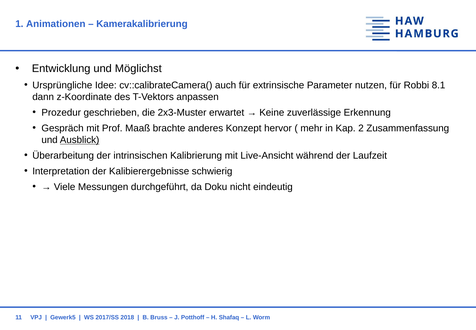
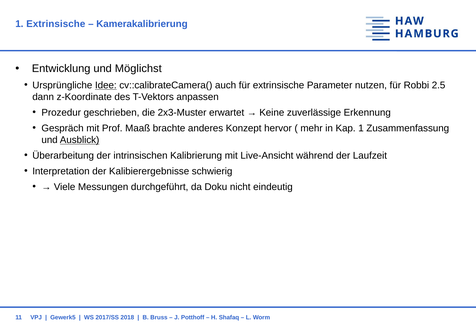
1 Animationen: Animationen -> Extrinsische (56, 24)
Idee underline: none -> present (106, 85)
8.1: 8.1 -> 2.5 (439, 85)
Kap 2: 2 -> 1 (361, 128)
